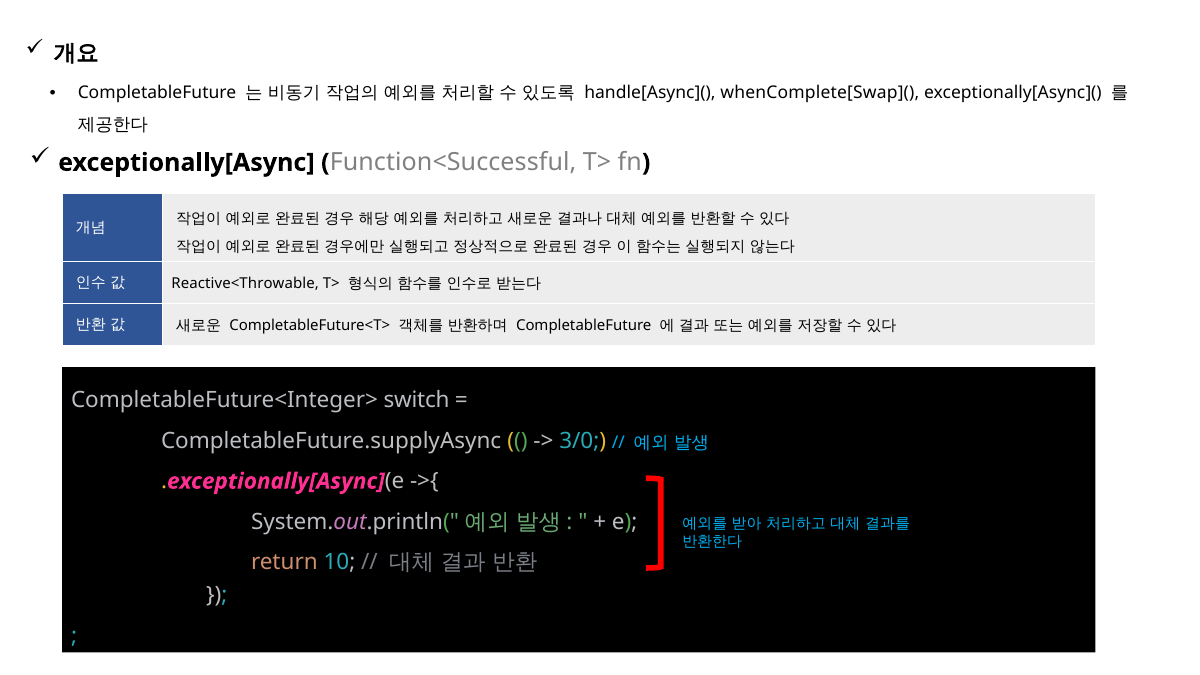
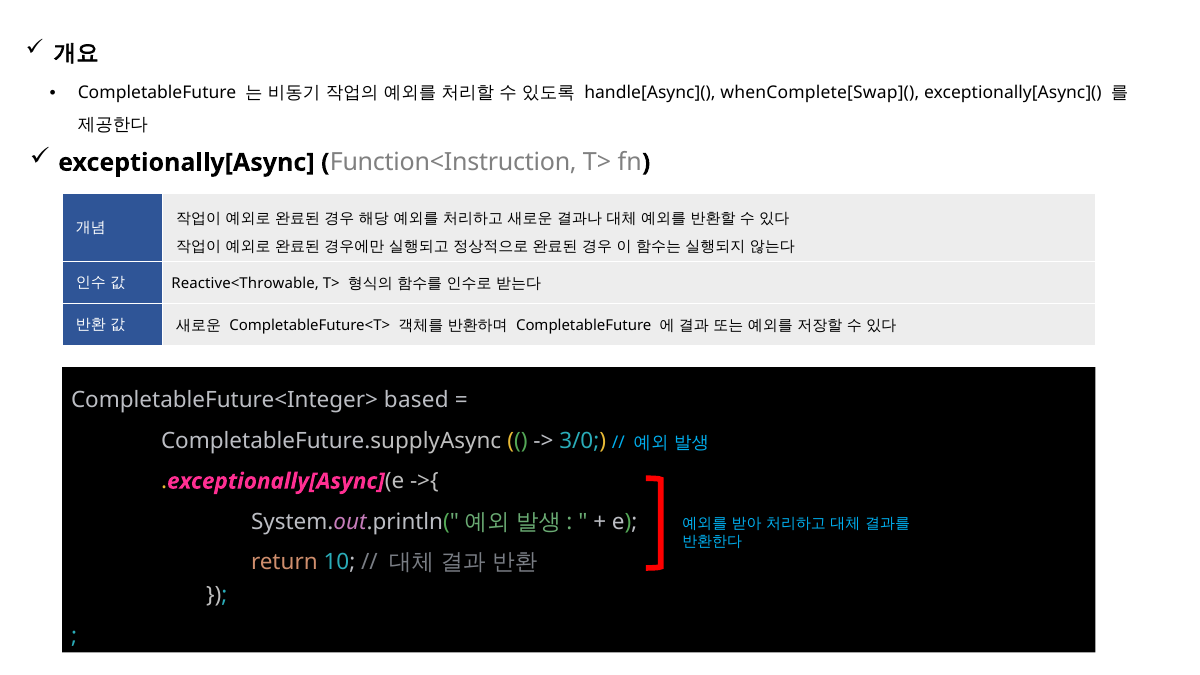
Function<Successful: Function<Successful -> Function<Instruction (453, 163)
switch: switch -> based (416, 400)
